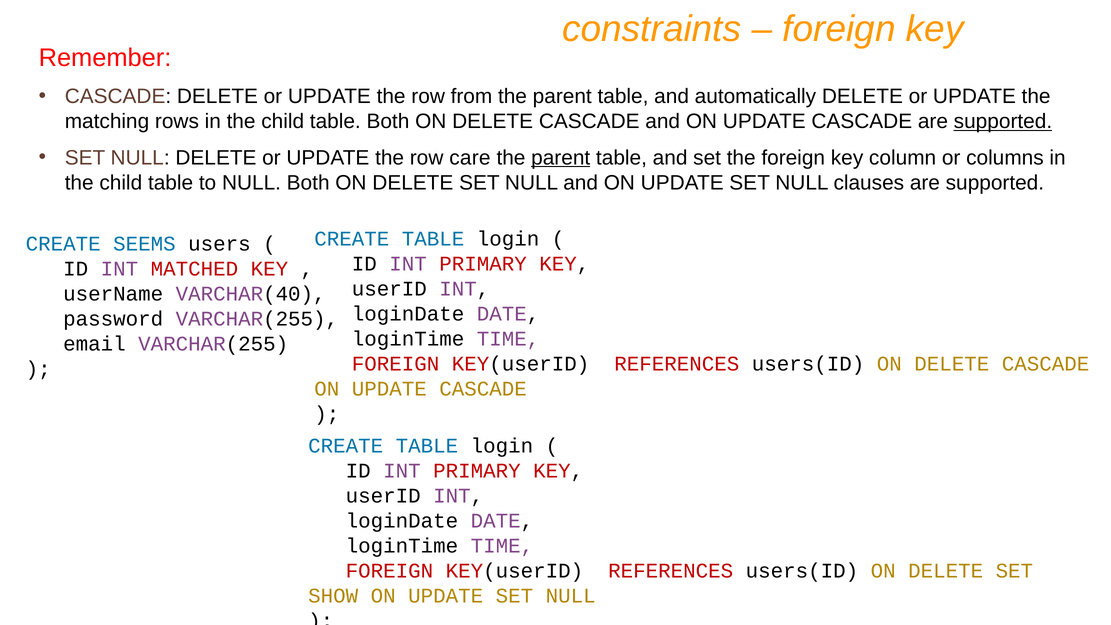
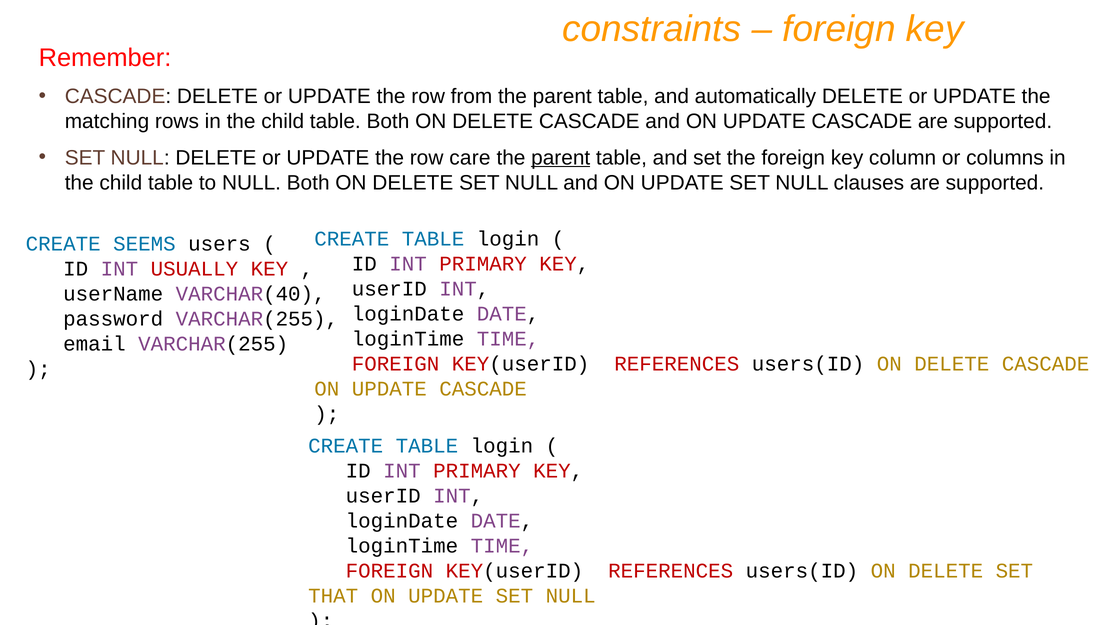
supported underline: present -> none (1003, 122)
MATCHED: MATCHED -> USUALLY (194, 269)
SHOW: SHOW -> THAT (333, 596)
